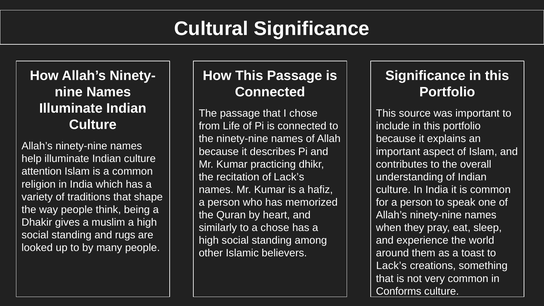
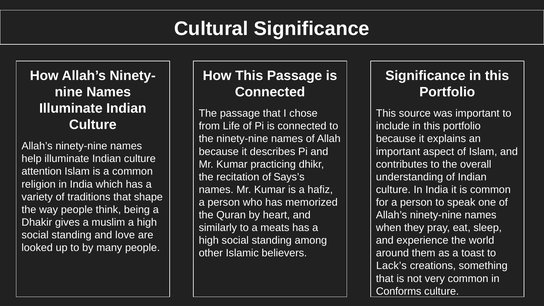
of Lack’s: Lack’s -> Says’s (289, 177)
a chose: chose -> meats (275, 228)
rugs: rugs -> love (125, 235)
